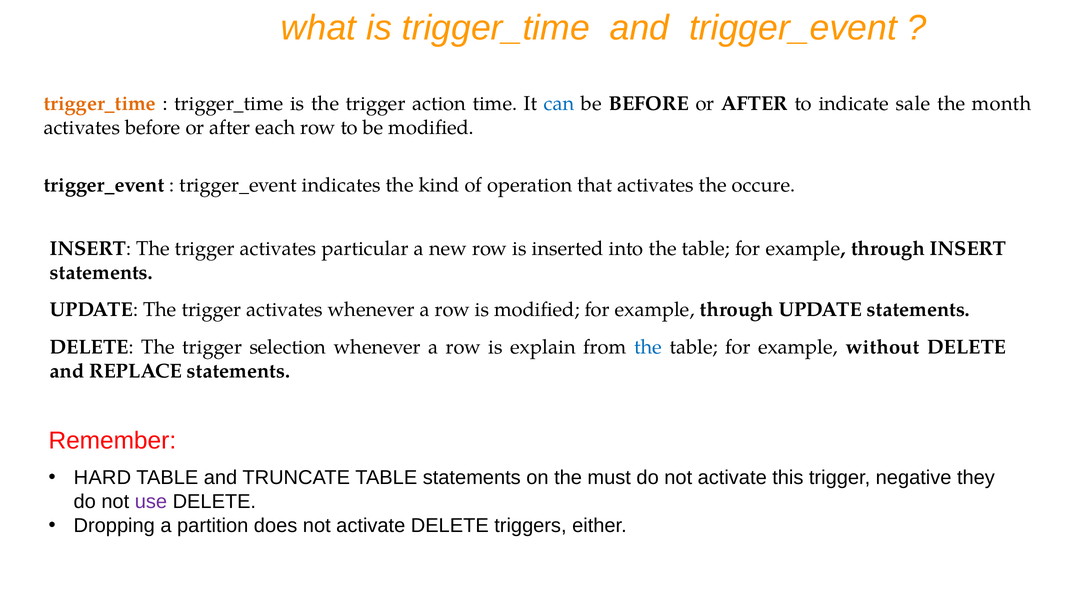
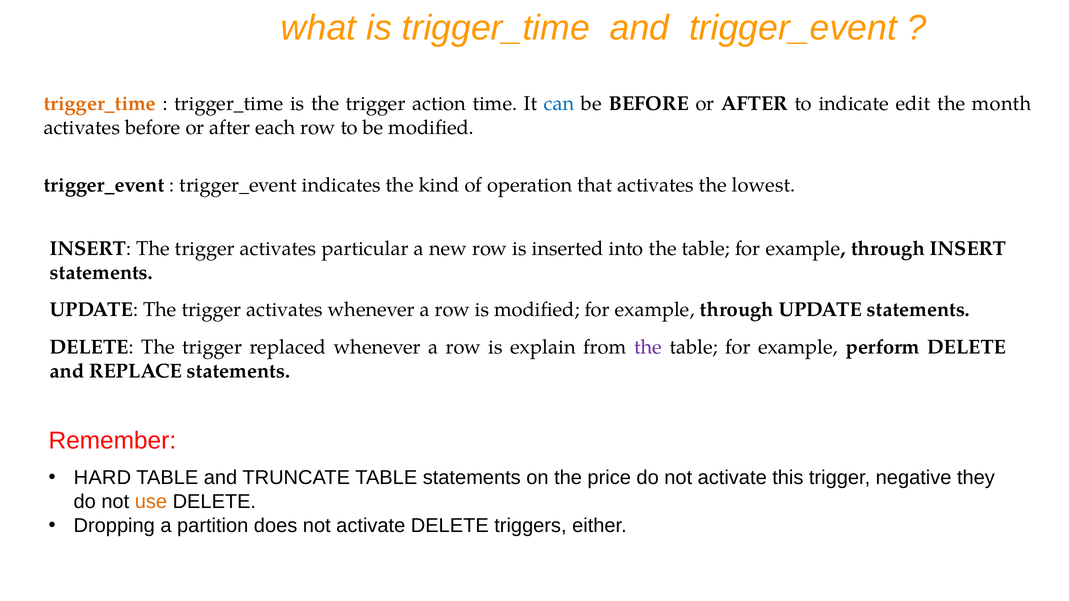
sale: sale -> edit (913, 103)
occure: occure -> lowest (763, 185)
selection: selection -> replaced (288, 347)
the colour: blue -> purple (648, 347)
without: without -> perform (883, 347)
must: must -> price (609, 478)
use colour: purple -> orange (151, 502)
